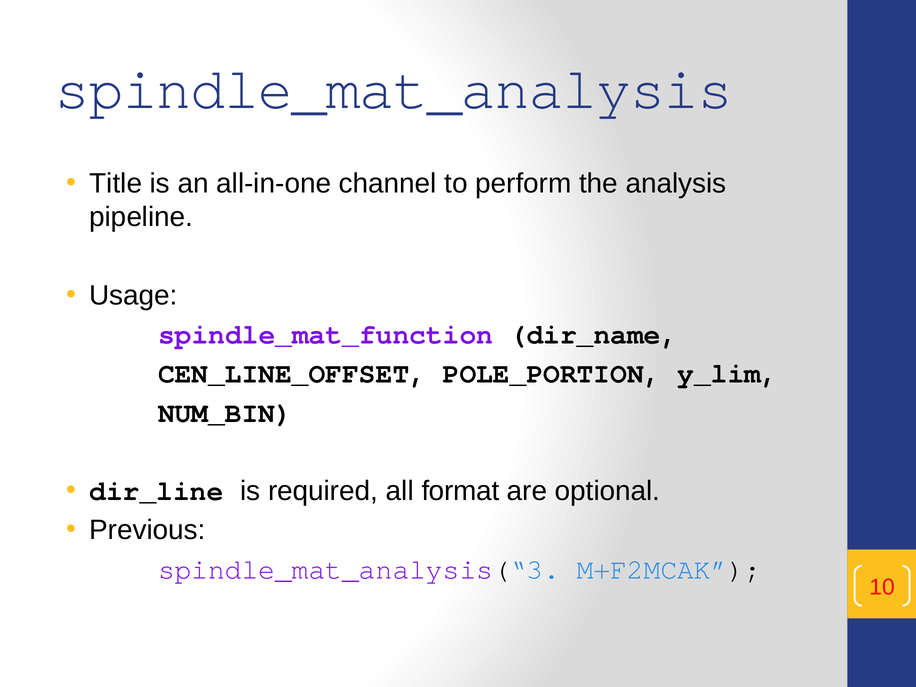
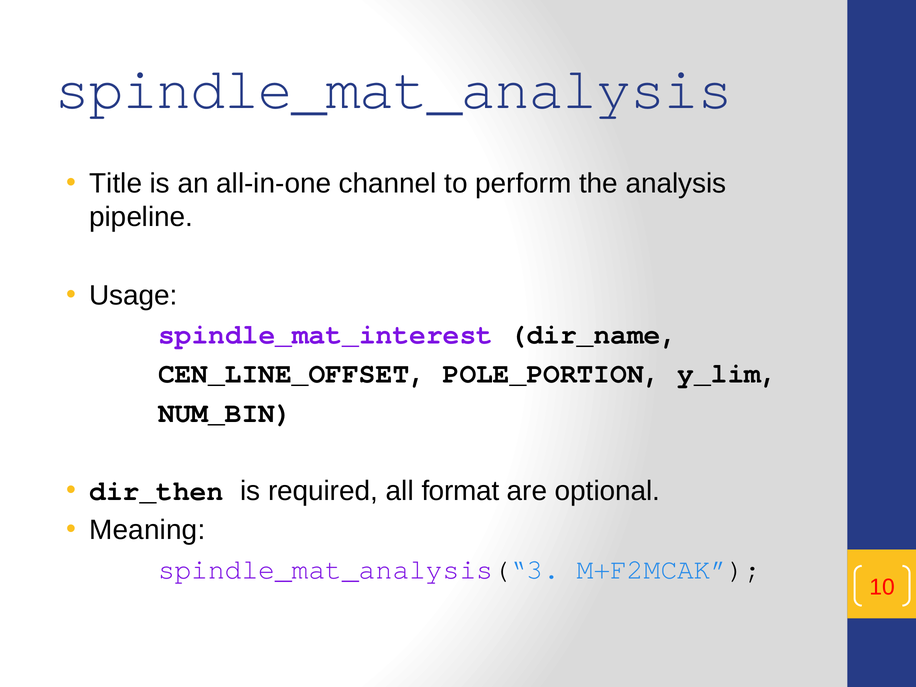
spindle_mat_function: spindle_mat_function -> spindle_mat_interest (326, 335)
dir_line: dir_line -> dir_then (156, 491)
Previous: Previous -> Meaning (147, 530)
